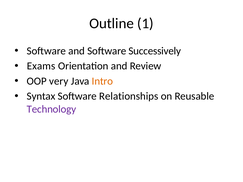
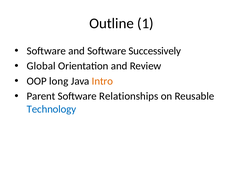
Exams: Exams -> Global (41, 66)
very: very -> long (59, 81)
Syntax: Syntax -> Parent (41, 96)
Technology colour: purple -> blue (51, 109)
